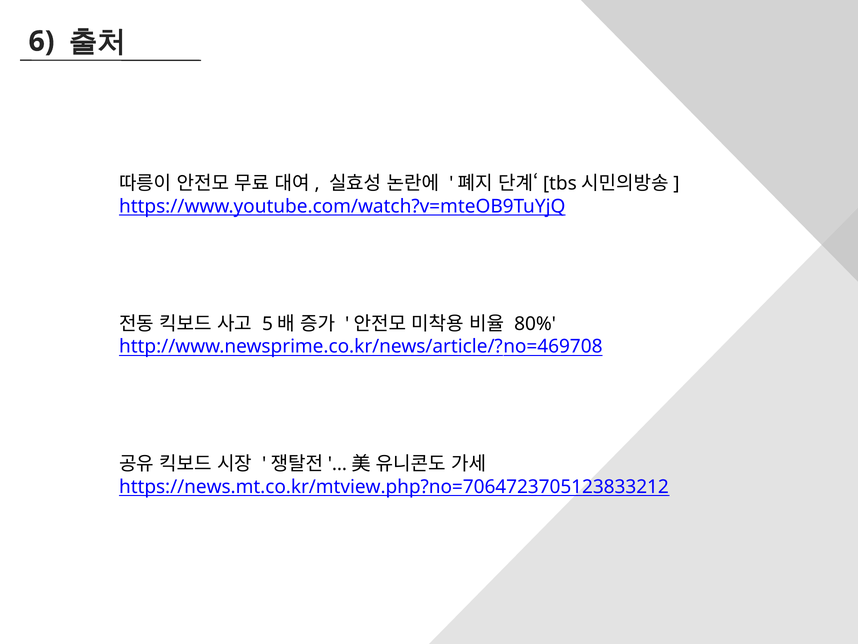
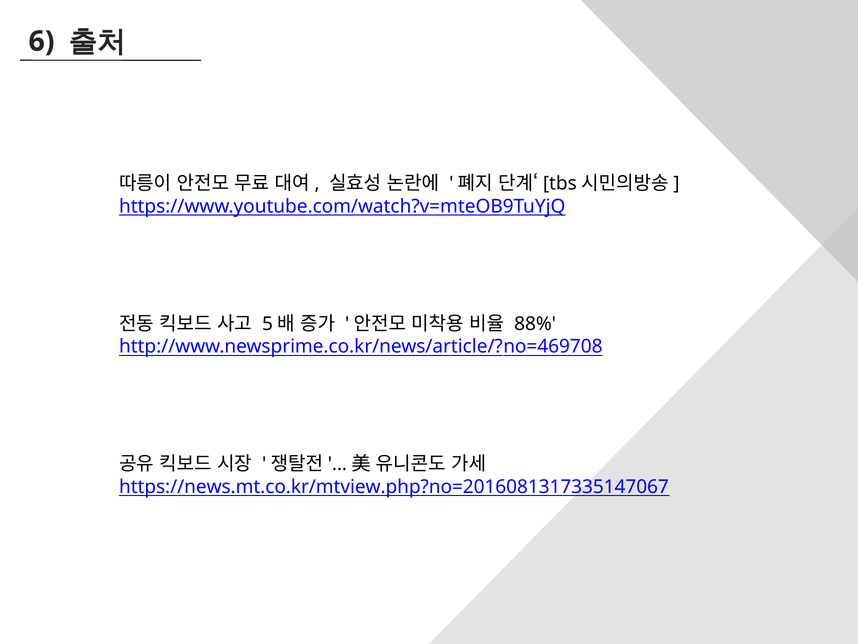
80%: 80% -> 88% (535, 324)
https://news.mt.co.kr/mtview.php?no=7064723705123833212: https://news.mt.co.kr/mtview.php?no=7064723705123833212 -> https://news.mt.co.kr/mtview.php?no=2016081317335147067 (394, 487)
